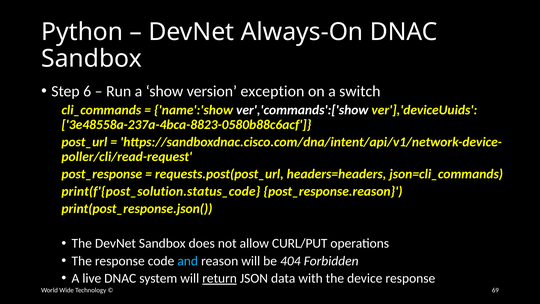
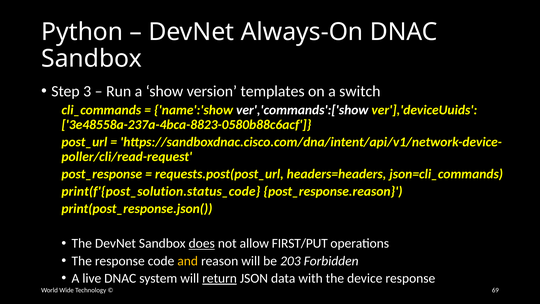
6: 6 -> 3 (87, 91)
exception: exception -> templates (273, 91)
does underline: none -> present (202, 243)
CURL/PUT: CURL/PUT -> FIRST/PUT (300, 243)
and colour: light blue -> yellow (188, 261)
404: 404 -> 203 (290, 261)
